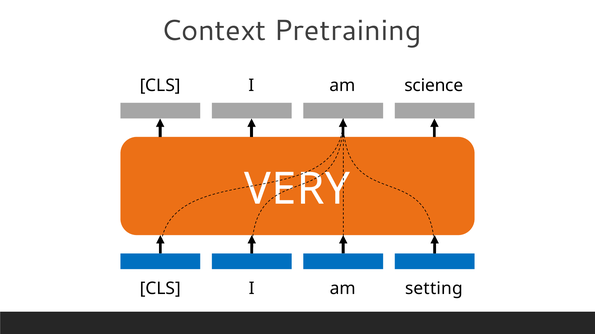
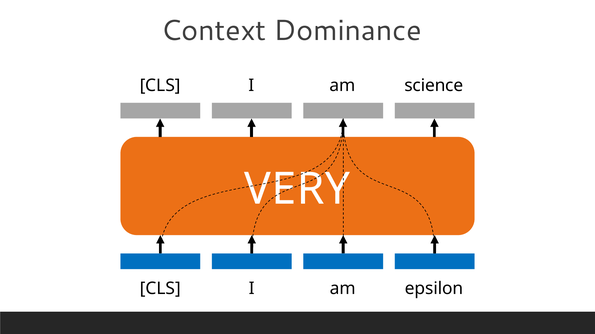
Pretraining: Pretraining -> Dominance (348, 31)
setting: setting -> epsilon (434, 289)
